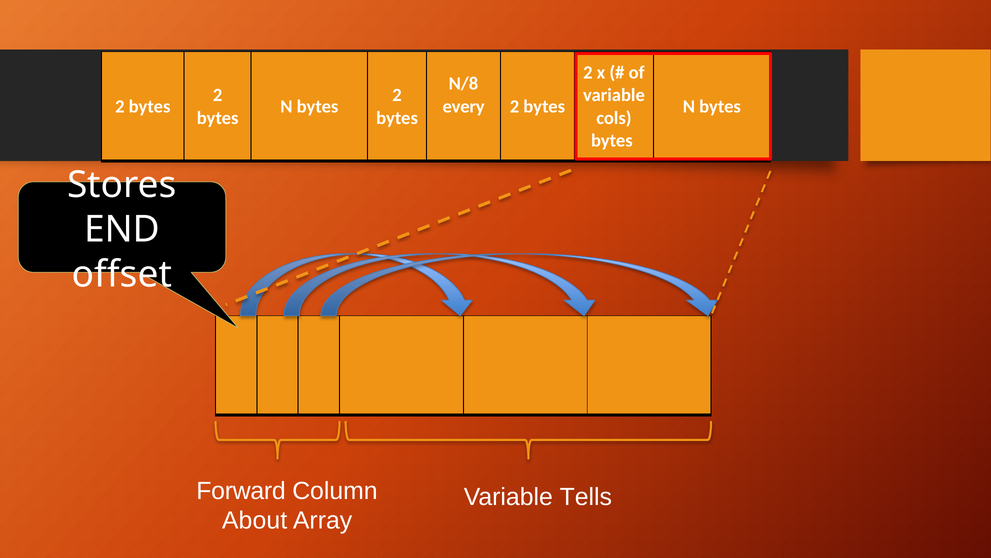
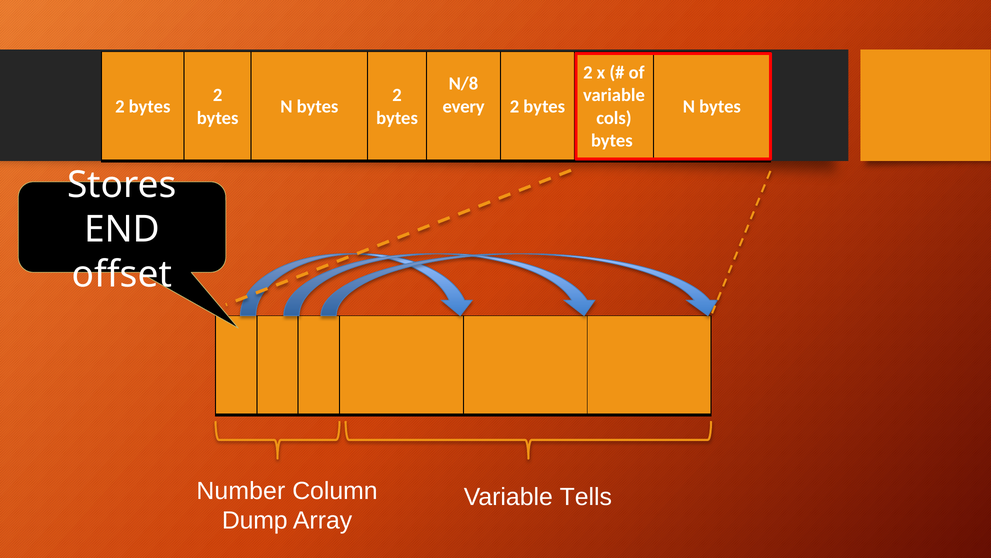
Forward: Forward -> Number (241, 490)
About: About -> Dump (255, 520)
